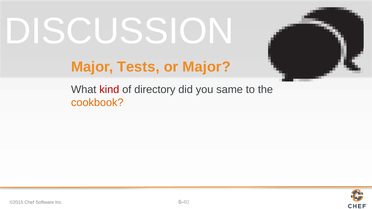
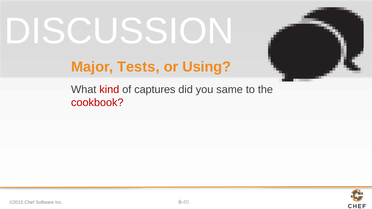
or Major: Major -> Using (207, 67)
directory: directory -> captures (155, 90)
cookbook colour: orange -> red (97, 103)
